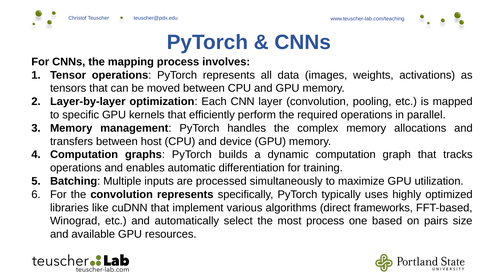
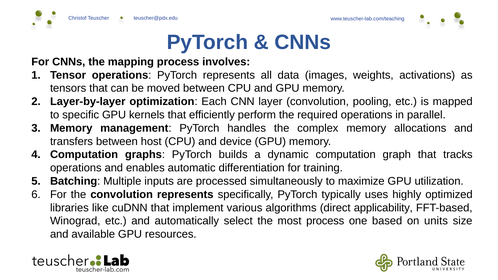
frameworks: frameworks -> applicability (383, 208)
pairs: pairs -> units (436, 221)
